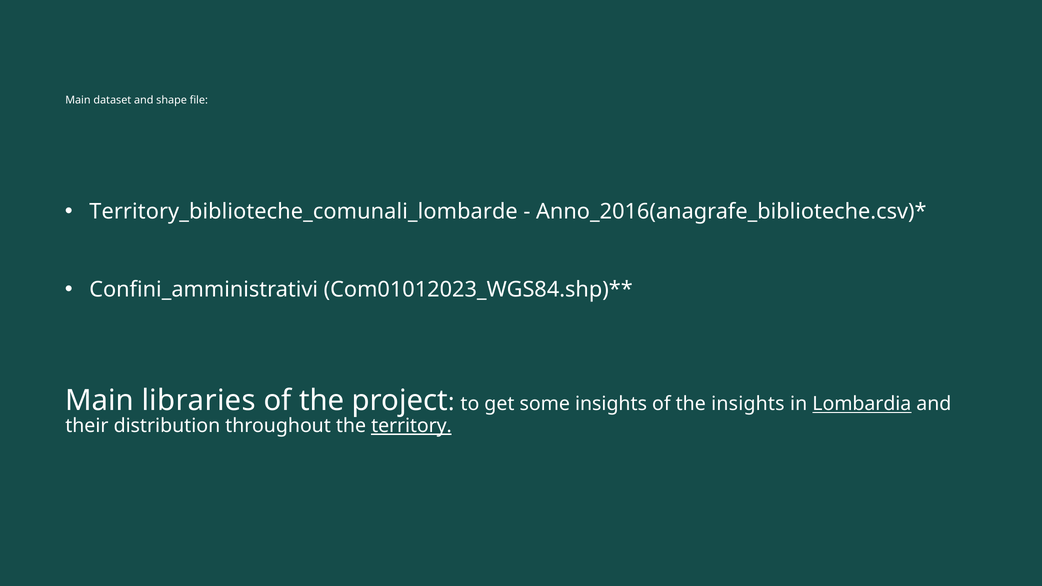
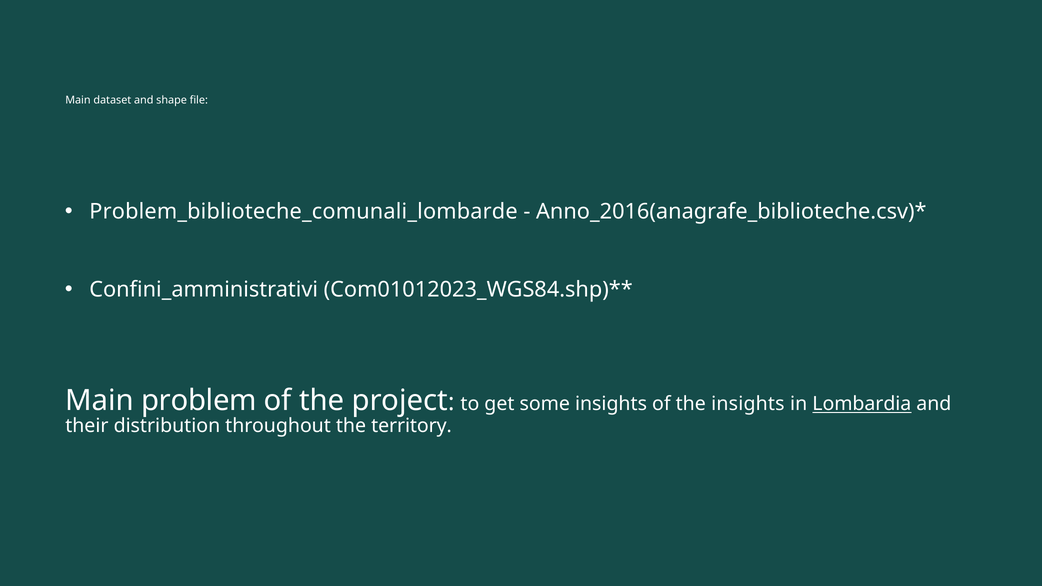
Territory_biblioteche_comunali_lombarde: Territory_biblioteche_comunali_lombarde -> Problem_biblioteche_comunali_lombarde (304, 212)
libraries: libraries -> problem (199, 401)
territory underline: present -> none (411, 426)
